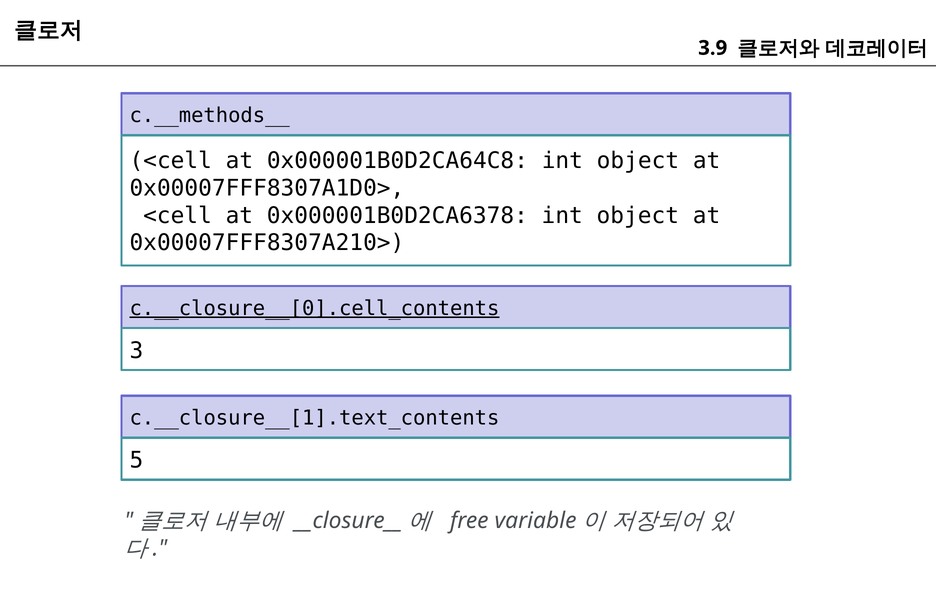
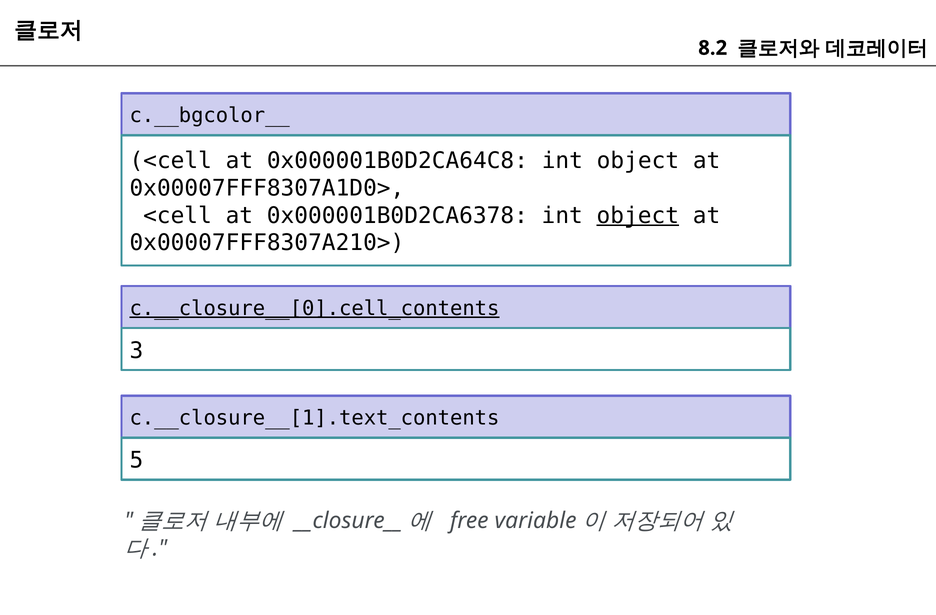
3.9: 3.9 -> 8.2 (713, 48)
c.__methods__: c.__methods__ -> c.__bgcolor__ (210, 115)
object underline: none -> present (638, 216)
